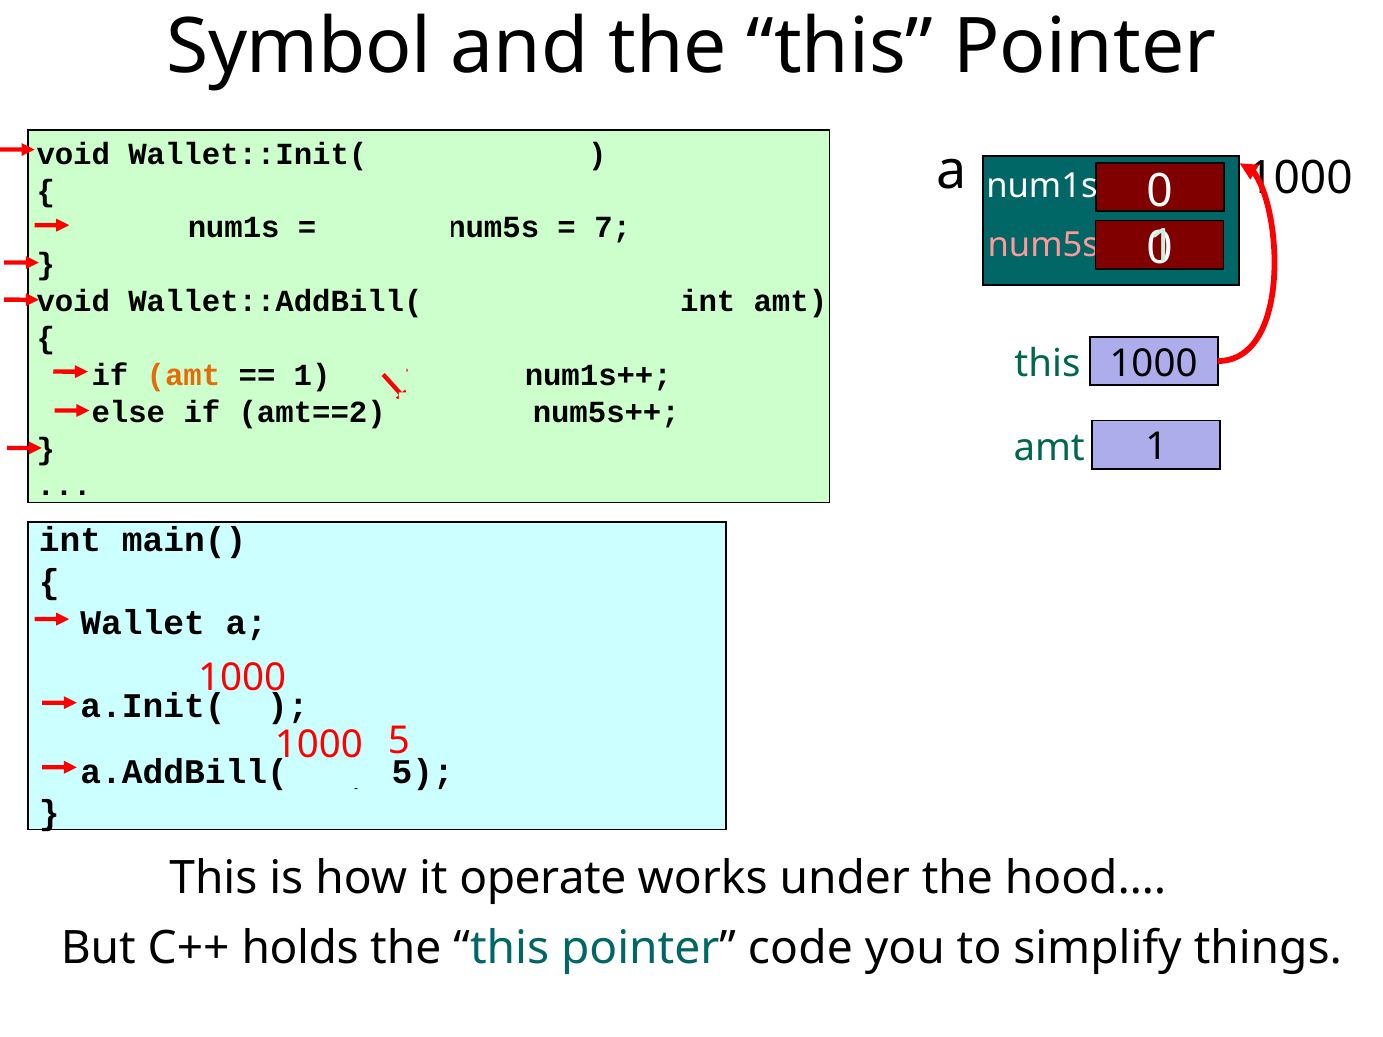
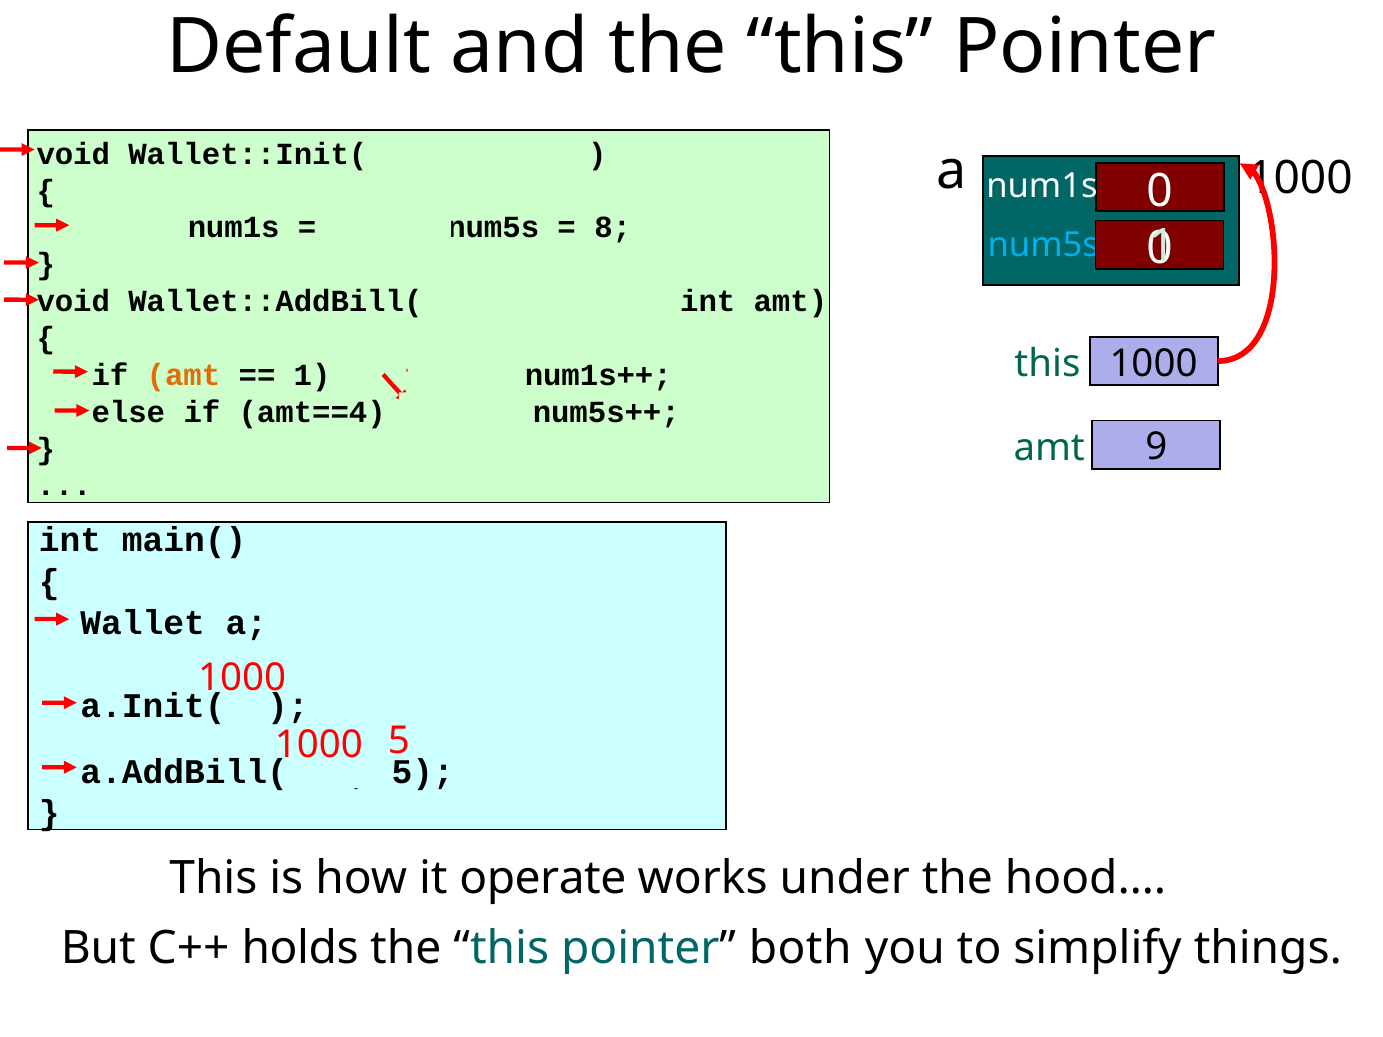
Symbol: Symbol -> Default (299, 47)
7: 7 -> 8 (613, 228)
num5s colour: pink -> light blue (1043, 245)
amt==2: amt==2 -> amt==4 (312, 412)
amt 1: 1 -> 9 (1156, 447)
code: code -> both (800, 948)
